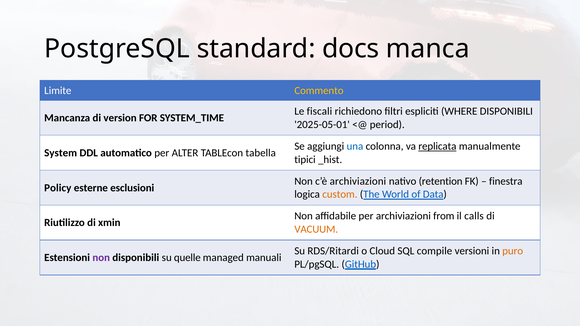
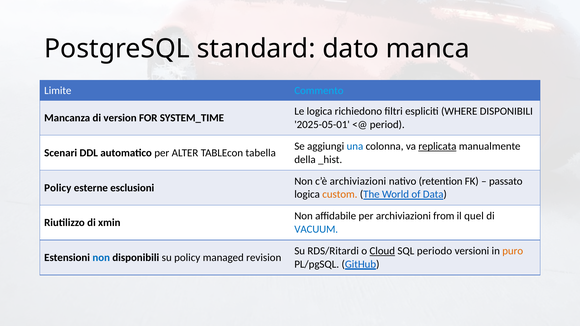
docs: docs -> dato (351, 49)
Commento colour: yellow -> light blue (319, 91)
Le fiscali: fiscali -> logica (320, 111)
System: System -> Scenari (61, 153)
tipici: tipici -> della (305, 160)
finestra: finestra -> passato (506, 181)
calls: calls -> quel (474, 216)
VACUUM colour: orange -> blue (316, 229)
Cloud underline: none -> present (382, 251)
compile: compile -> periodo (434, 251)
non colour: purple -> blue (101, 258)
su quelle: quelle -> policy (187, 258)
manuali: manuali -> revision (264, 258)
